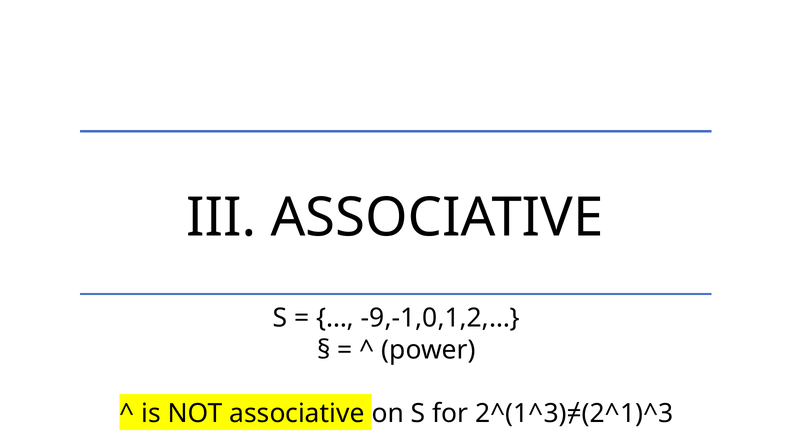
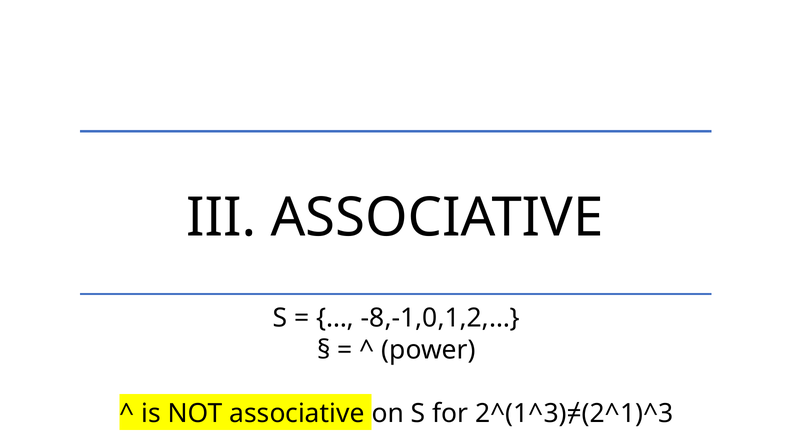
-9,-1,0,1,2,…: -9,-1,0,1,2,… -> -8,-1,0,1,2,… (440, 318)
